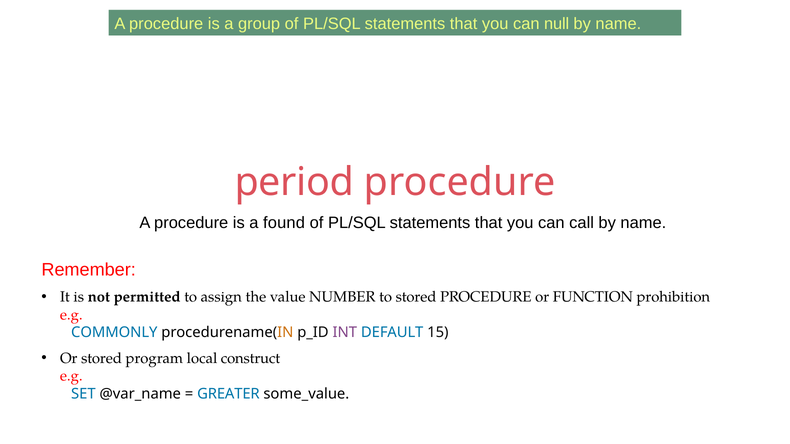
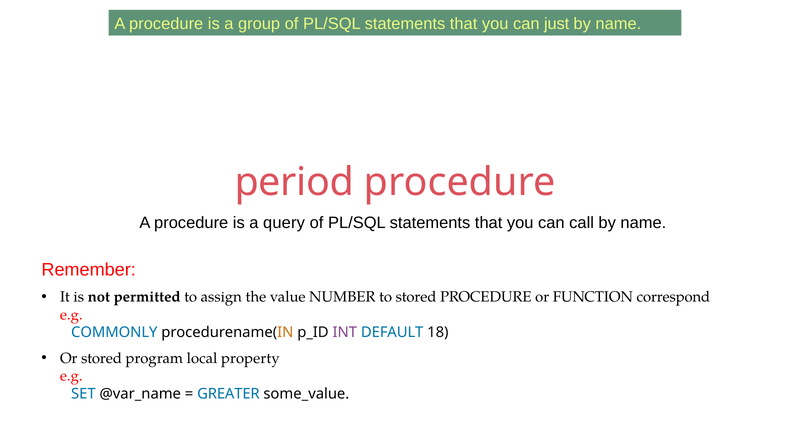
null: null -> just (557, 24)
found: found -> query (284, 223)
prohibition: prohibition -> correspond (673, 297)
15: 15 -> 18 (438, 333)
construct: construct -> property (250, 358)
